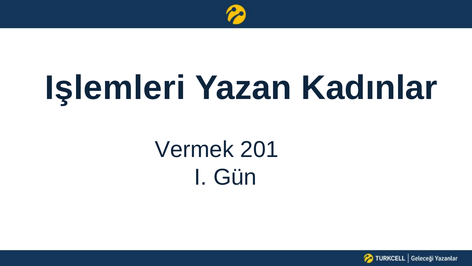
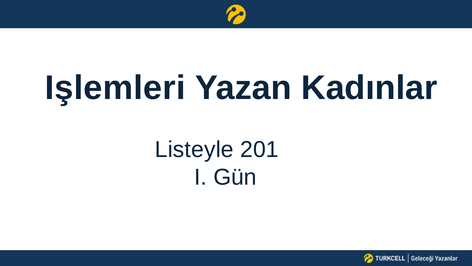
Vermek: Vermek -> Listeyle (194, 149)
